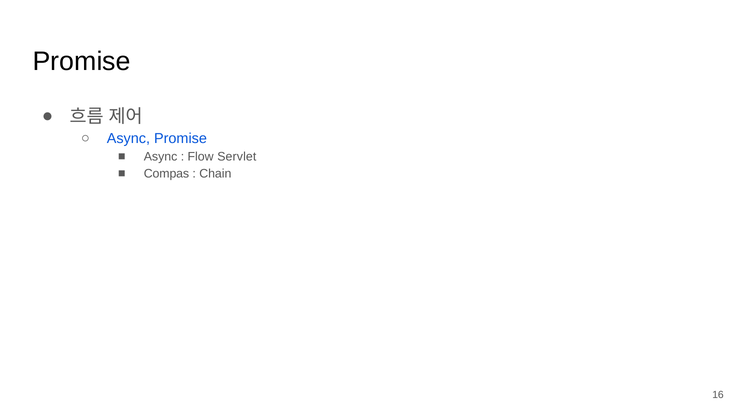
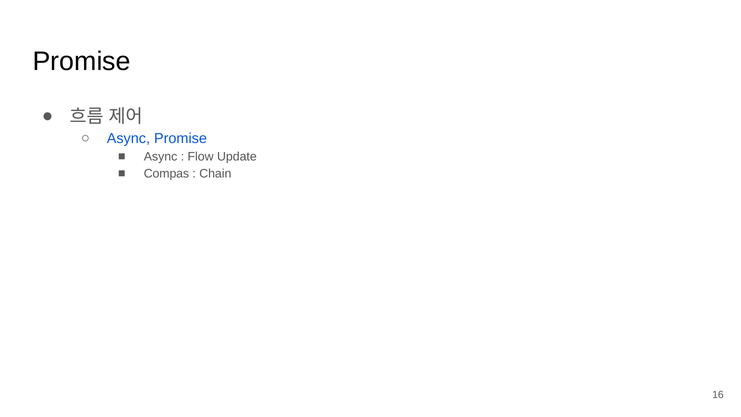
Servlet: Servlet -> Update (237, 157)
